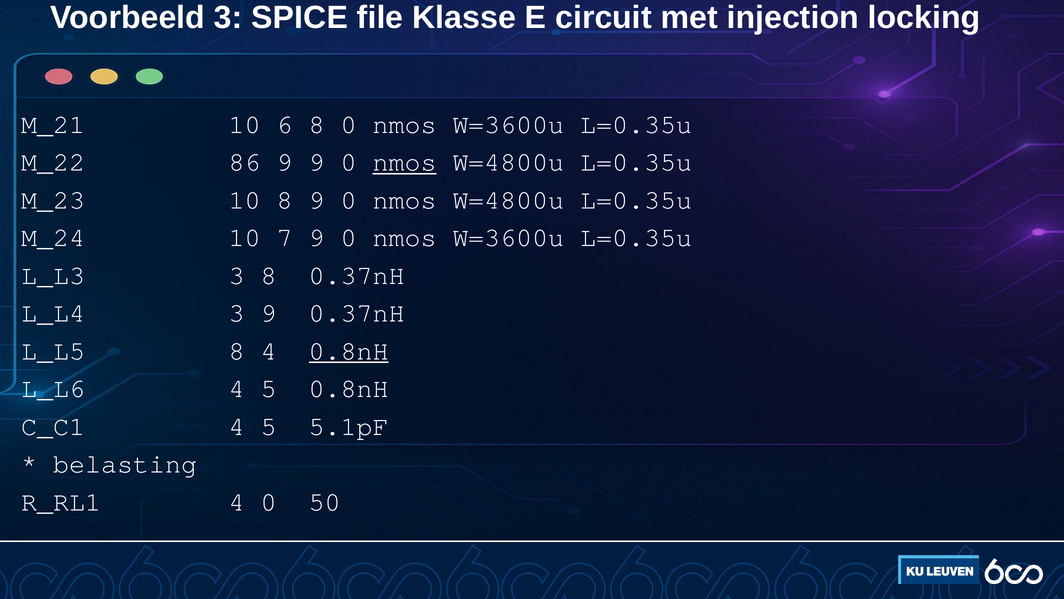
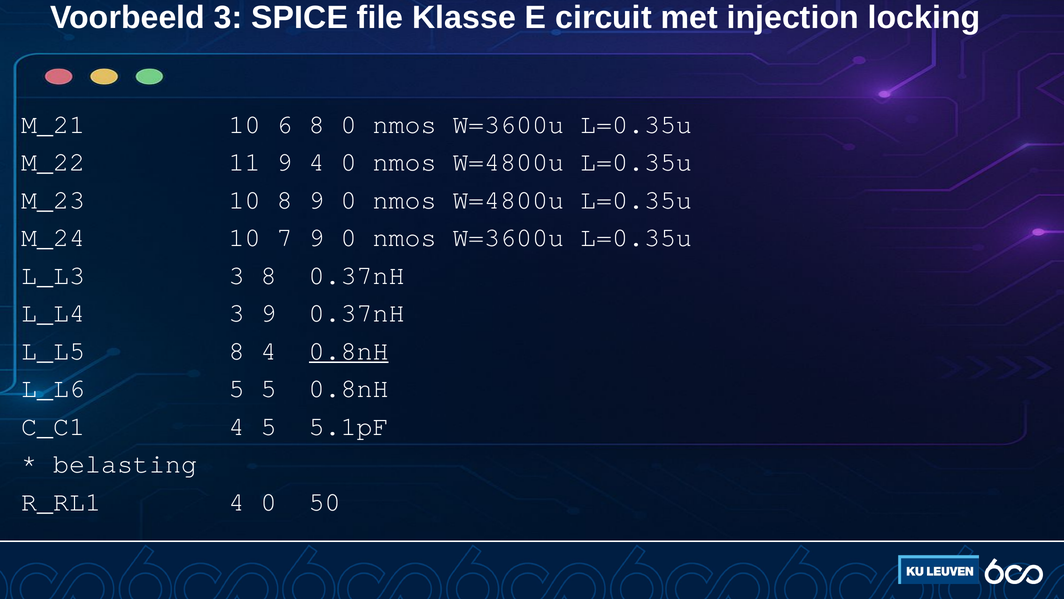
86: 86 -> 11 (245, 162)
9 9: 9 -> 4 (317, 162)
nmos underline: present -> none (405, 162)
L_L6 4: 4 -> 5 (237, 388)
